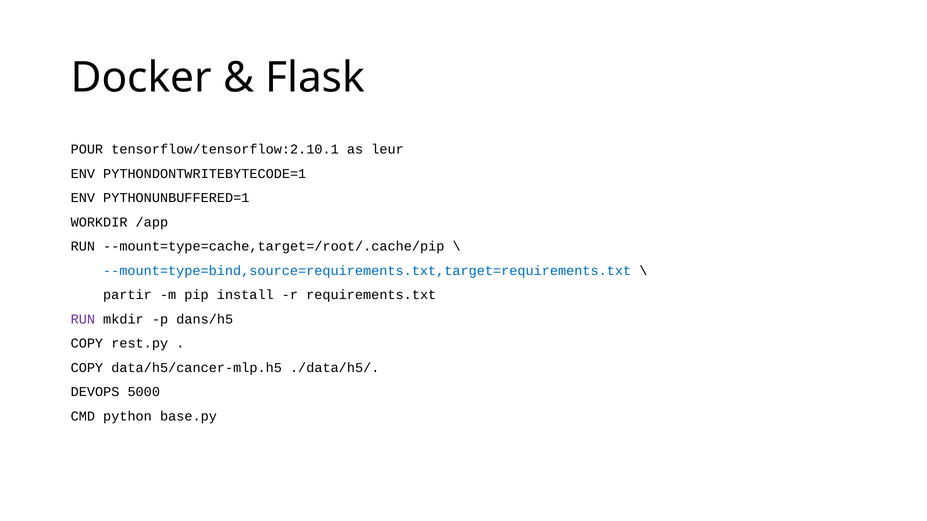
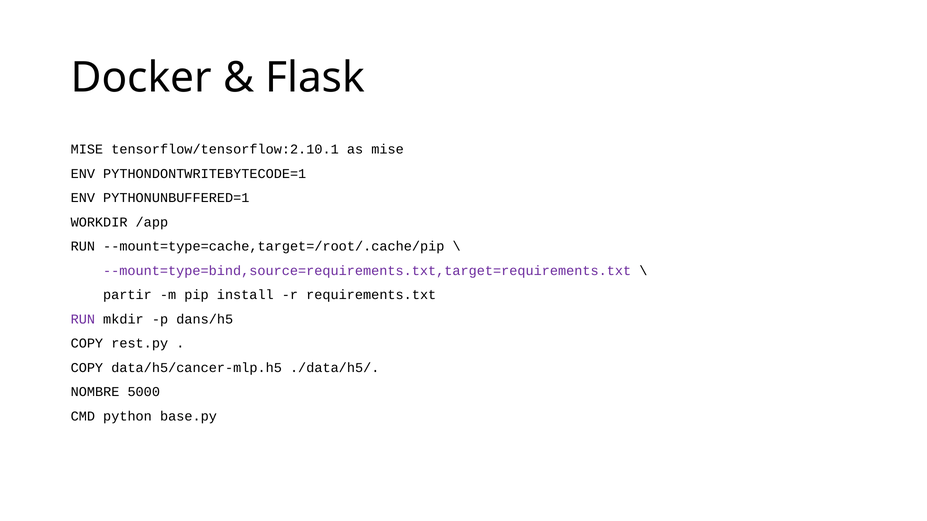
POUR: POUR -> MISE (87, 150)
as leur: leur -> mise (388, 150)
--mount=type=bind,source=requirements.txt,target=requirements.txt colour: blue -> purple (367, 271)
DEVOPS: DEVOPS -> NOMBRE (95, 392)
